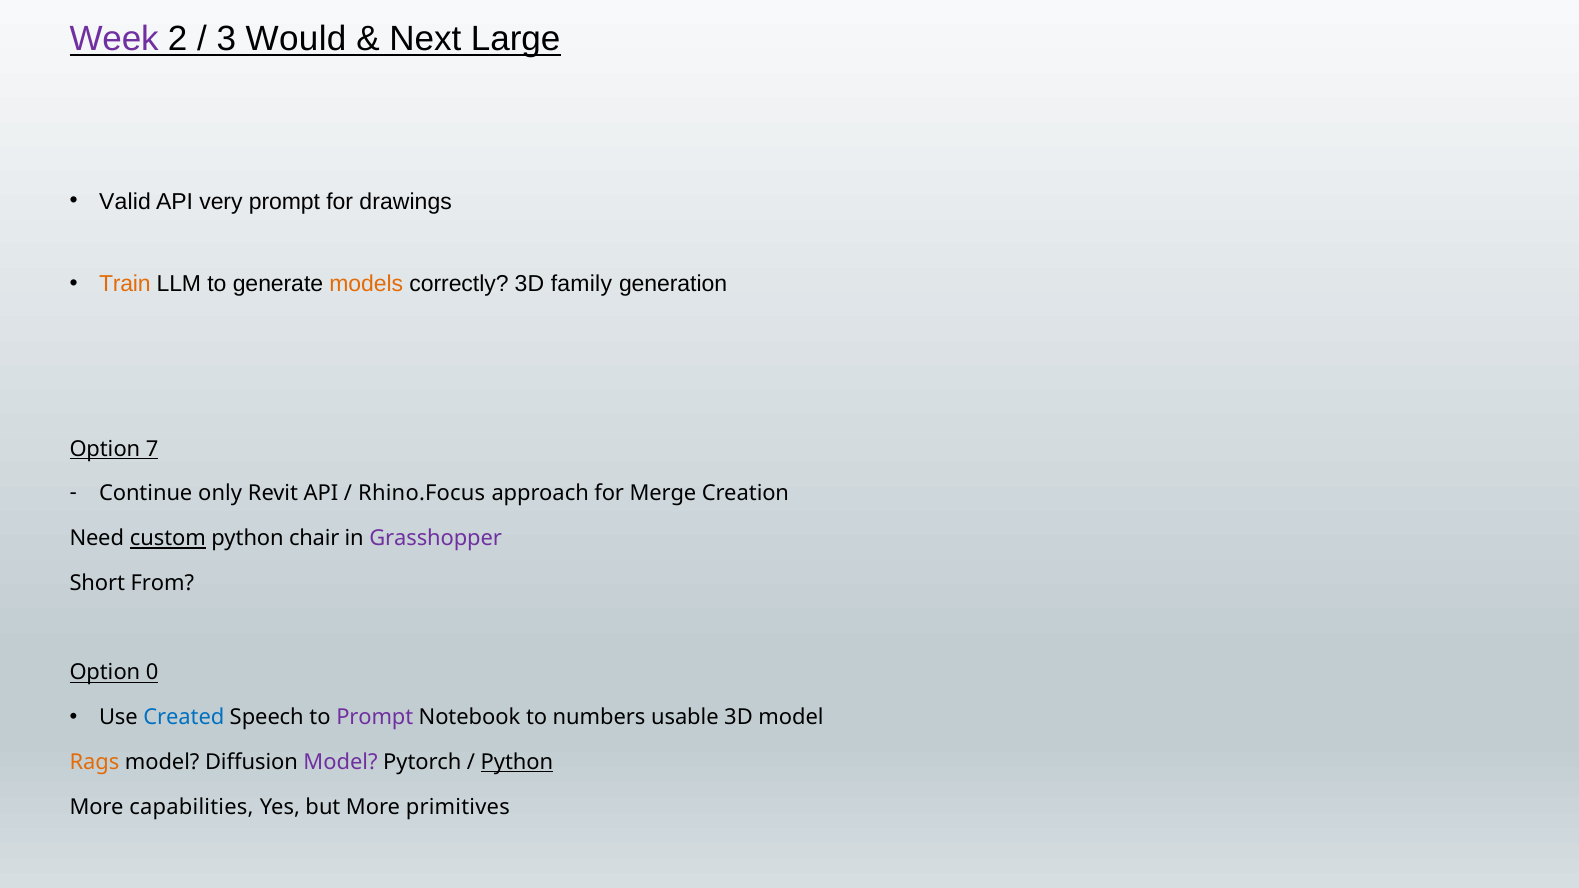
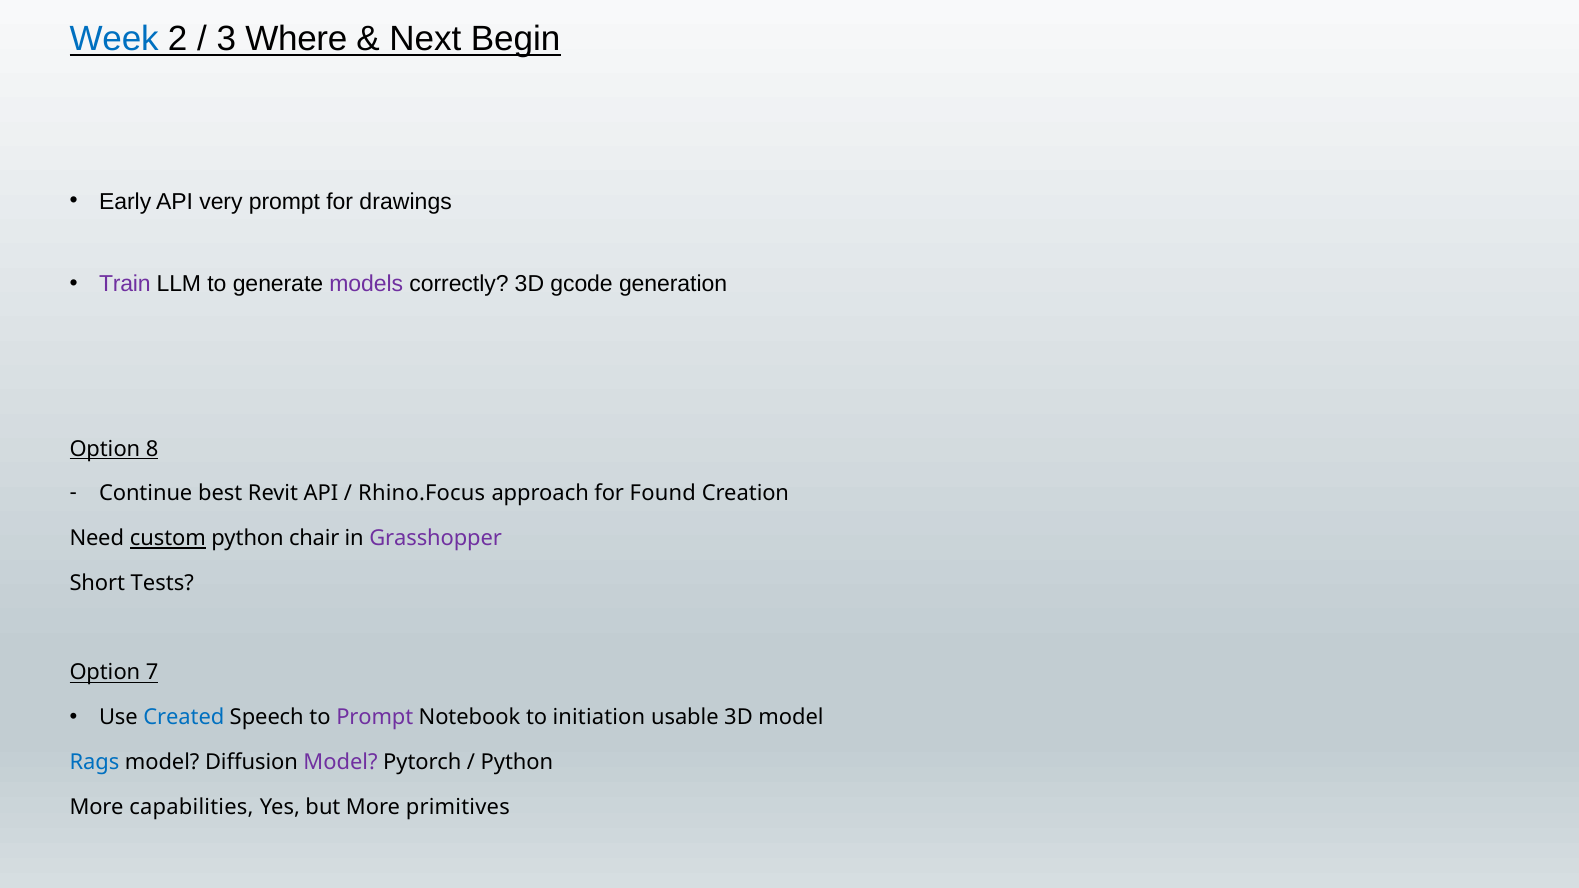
Week colour: purple -> blue (114, 39)
Would: Would -> Where (296, 39)
Large: Large -> Begin (516, 39)
Valid: Valid -> Early (125, 202)
Train colour: orange -> purple (125, 284)
models colour: orange -> purple (366, 284)
family: family -> gcode (582, 284)
7: 7 -> 8 (152, 449)
only: only -> best (220, 494)
Merge: Merge -> Found (663, 494)
From: From -> Tests (162, 583)
0: 0 -> 7 (152, 673)
numbers: numbers -> initiation (599, 718)
Rags colour: orange -> blue (94, 762)
Python underline: present -> none (517, 762)
